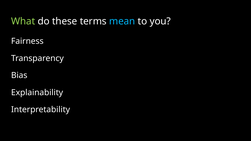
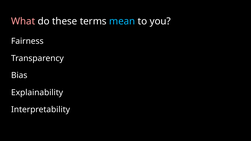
What colour: light green -> pink (23, 21)
